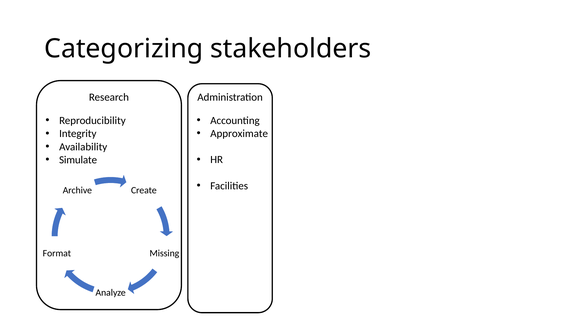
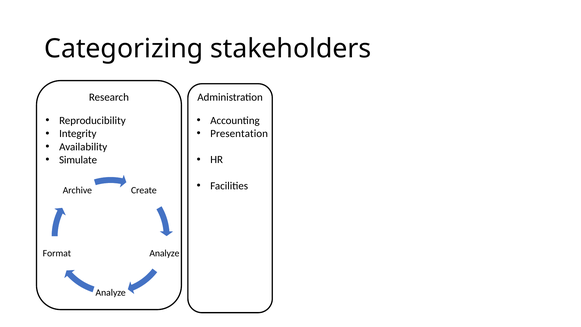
Approximate: Approximate -> Presentation (239, 133)
Missing: Missing -> Analyze (164, 253)
